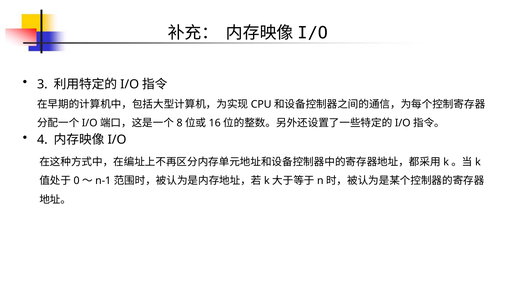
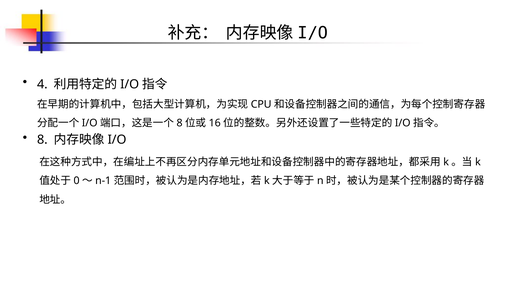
3: 3 -> 4 (42, 84)
4: 4 -> 8 (42, 140)
